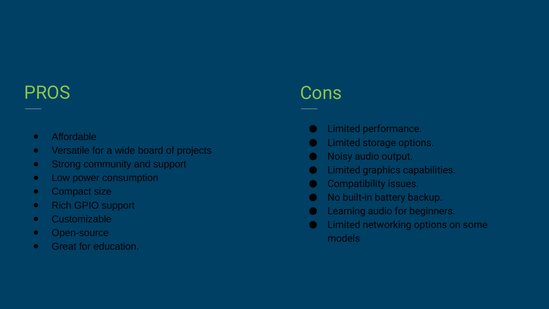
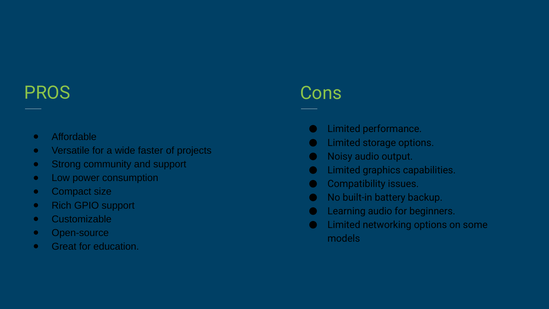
board: board -> faster (151, 151)
